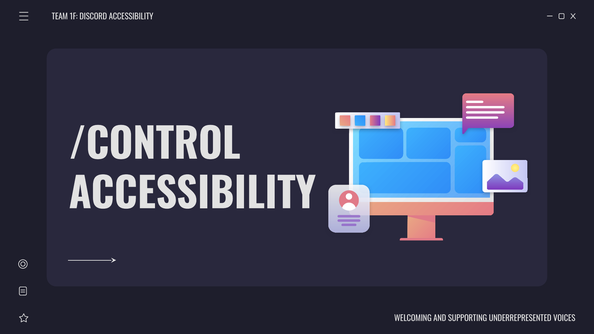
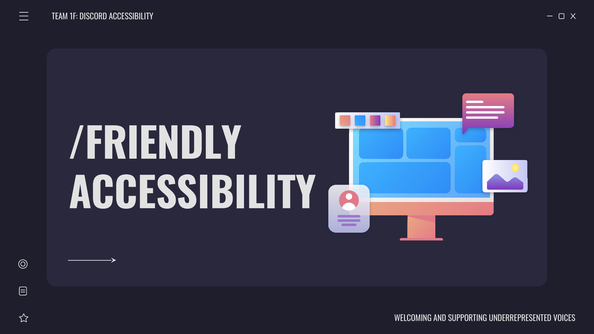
/CONTROL: /CONTROL -> /FRIENDLY (155, 145)
